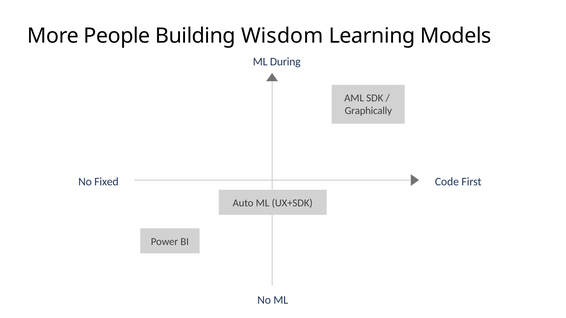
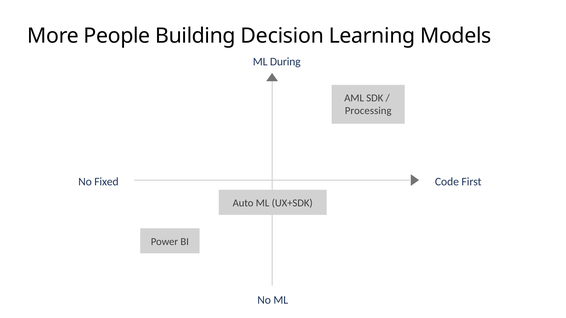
Wisdom: Wisdom -> Decision (282, 36)
Graphically: Graphically -> Processing (368, 111)
